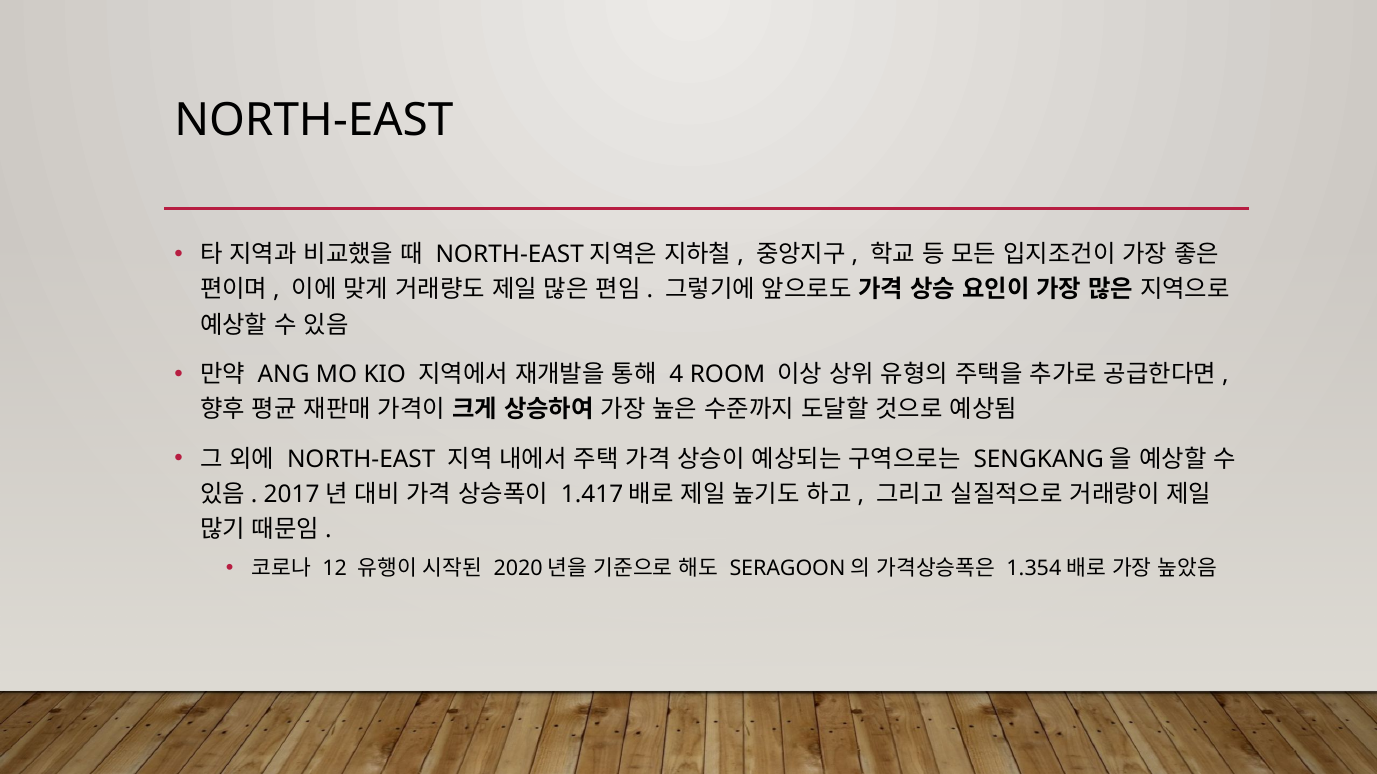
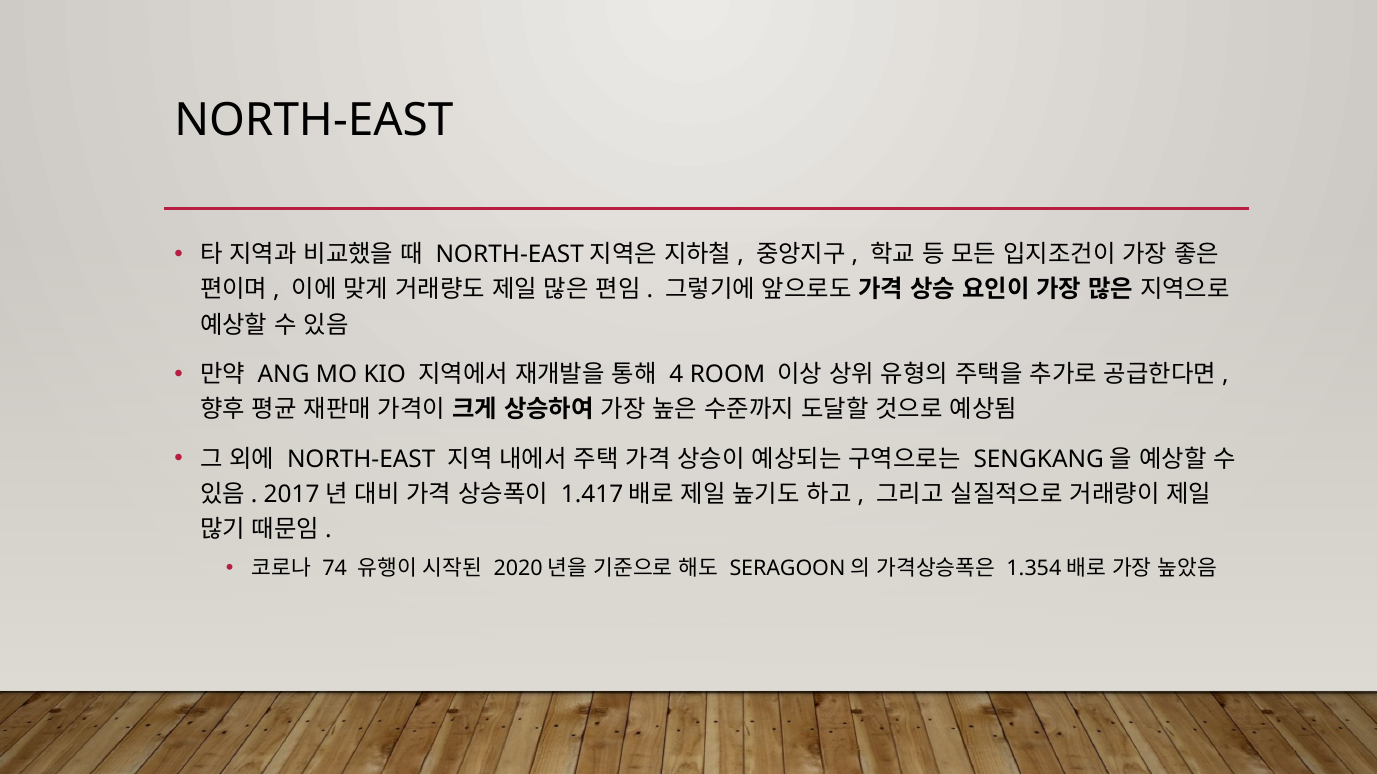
12: 12 -> 74 (335, 569)
